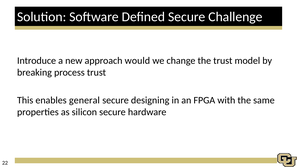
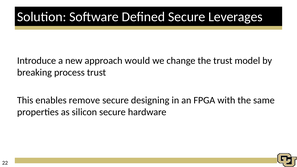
Challenge: Challenge -> Leverages (236, 17)
general: general -> remove (84, 100)
